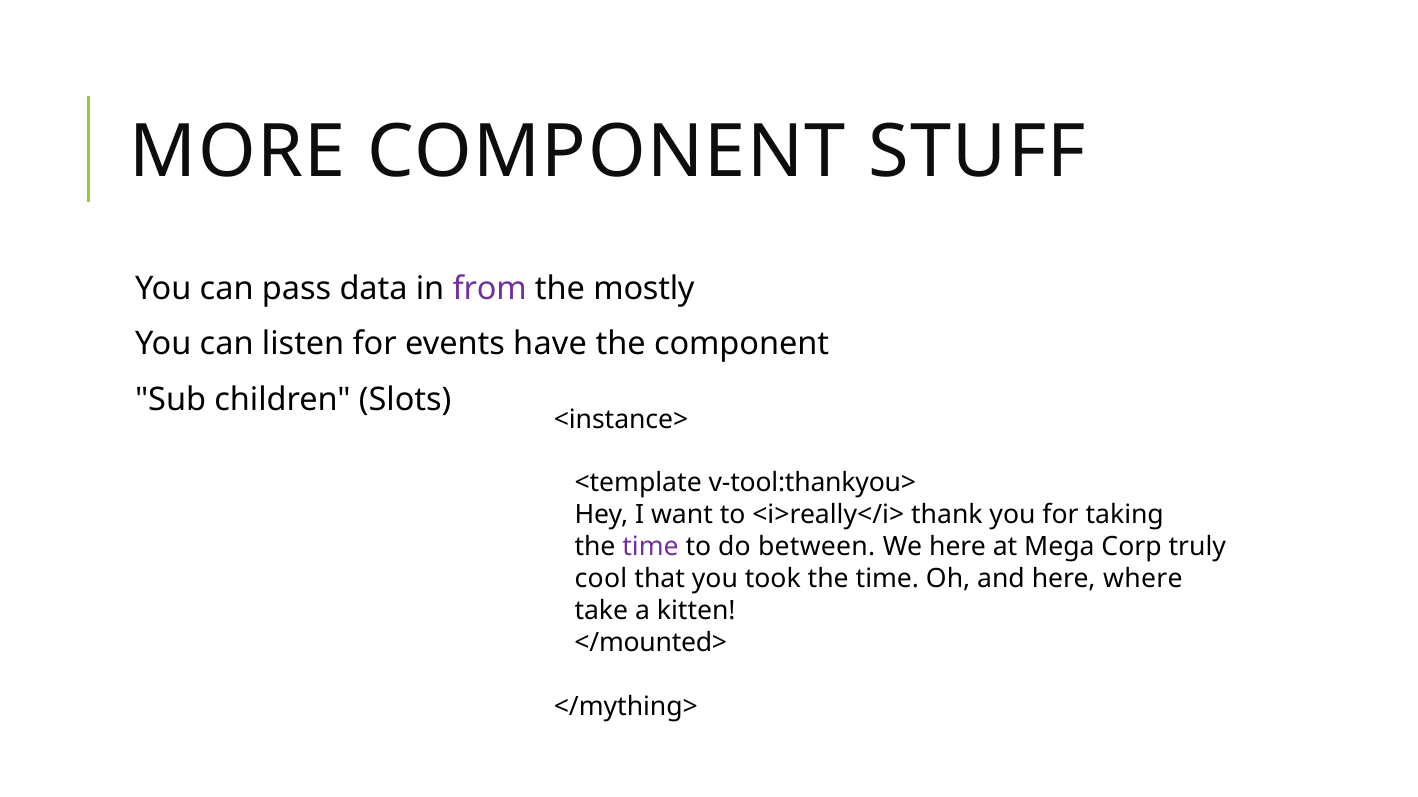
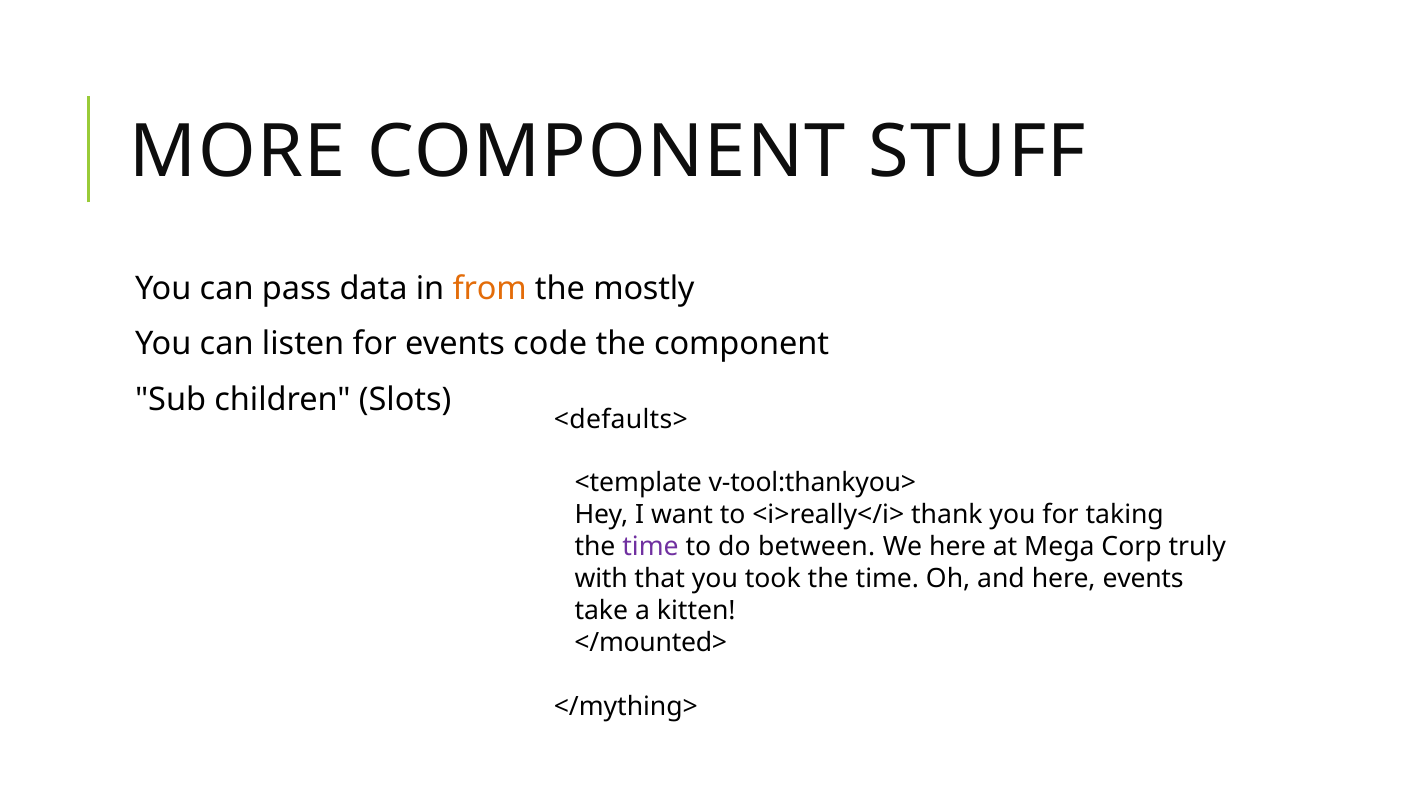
from colour: purple -> orange (490, 289)
have: have -> code (550, 344)
<instance>: <instance> -> <defaults> (621, 420)
cool: cool -> with (601, 579)
here where: where -> events (1143, 579)
